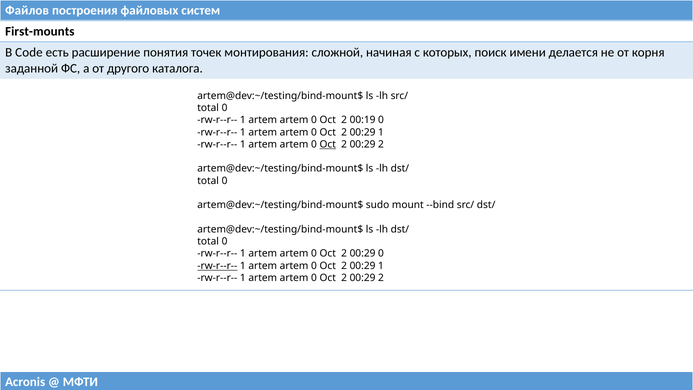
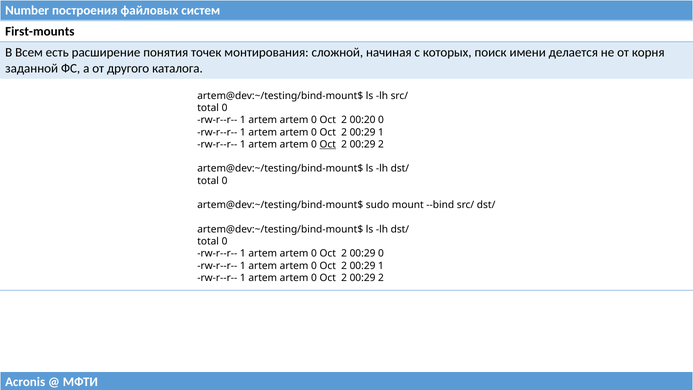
Файлов: Файлов -> Number (27, 11)
Code: Code -> Всем (29, 53)
00:19: 00:19 -> 00:20 (363, 120)
rw-r--r-- underline: present -> none (217, 266)
